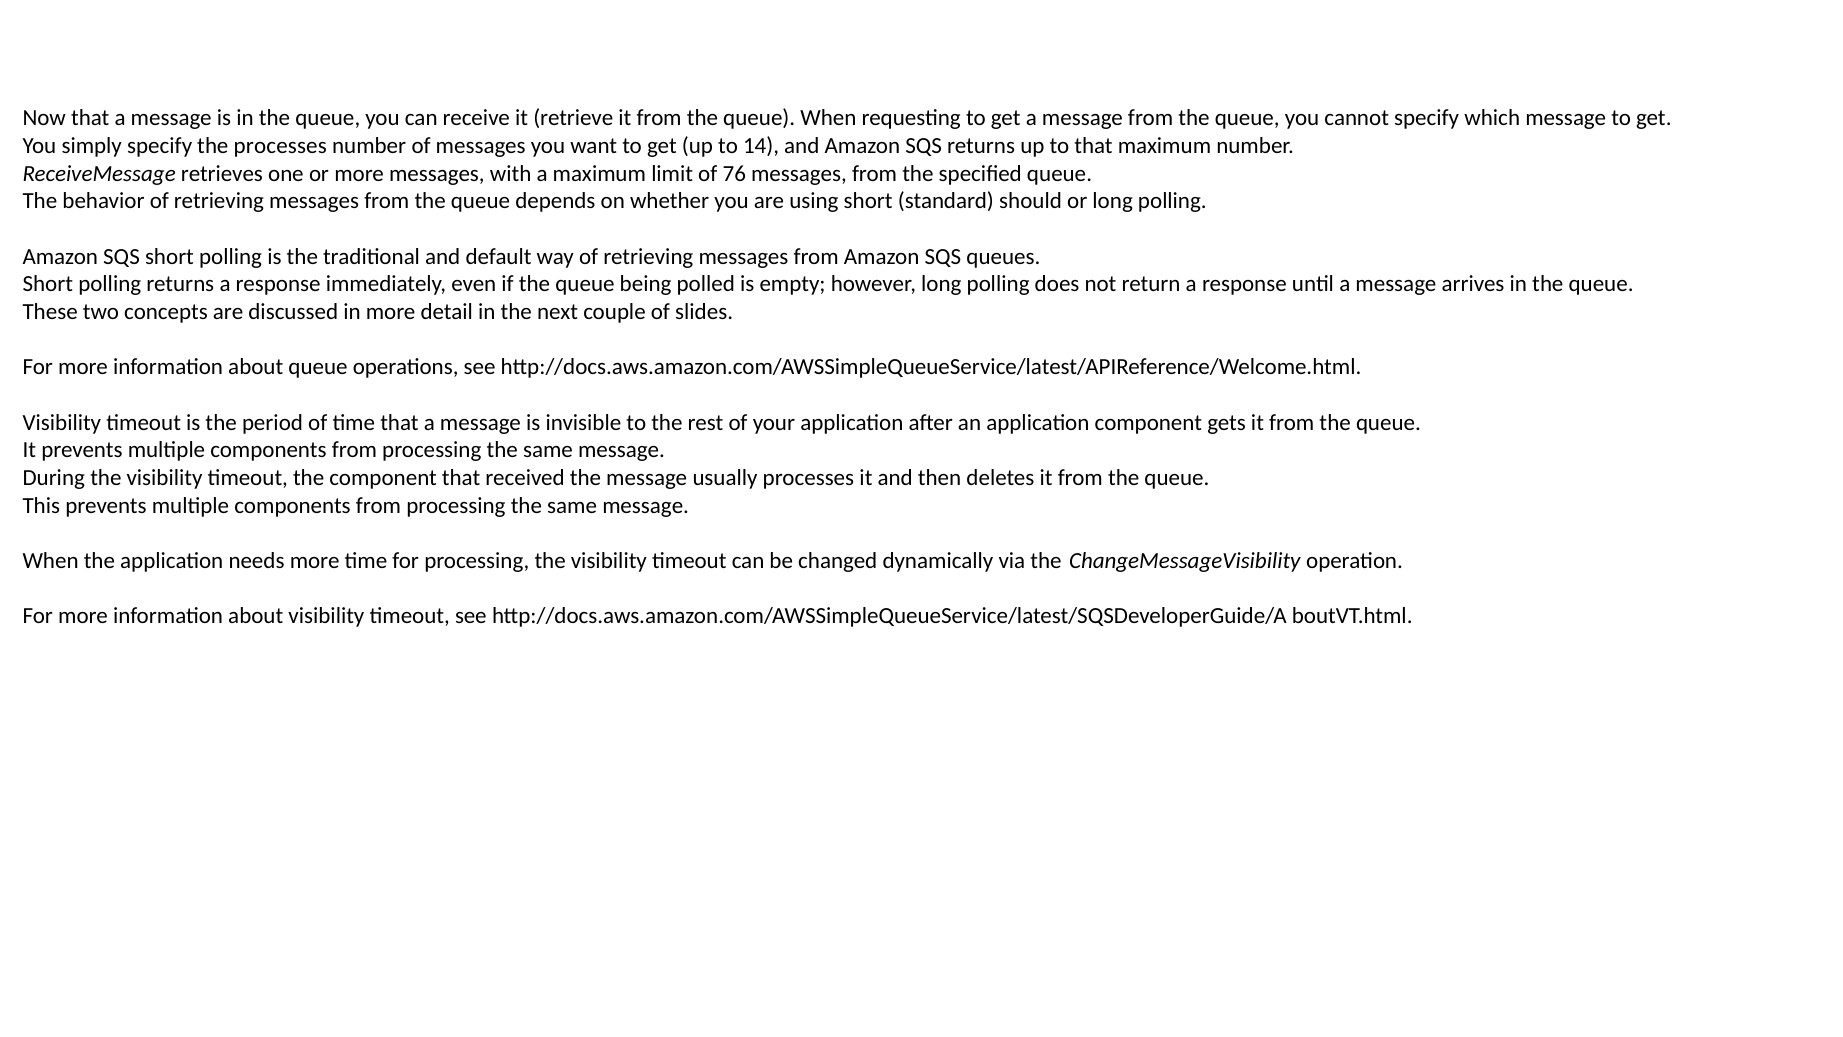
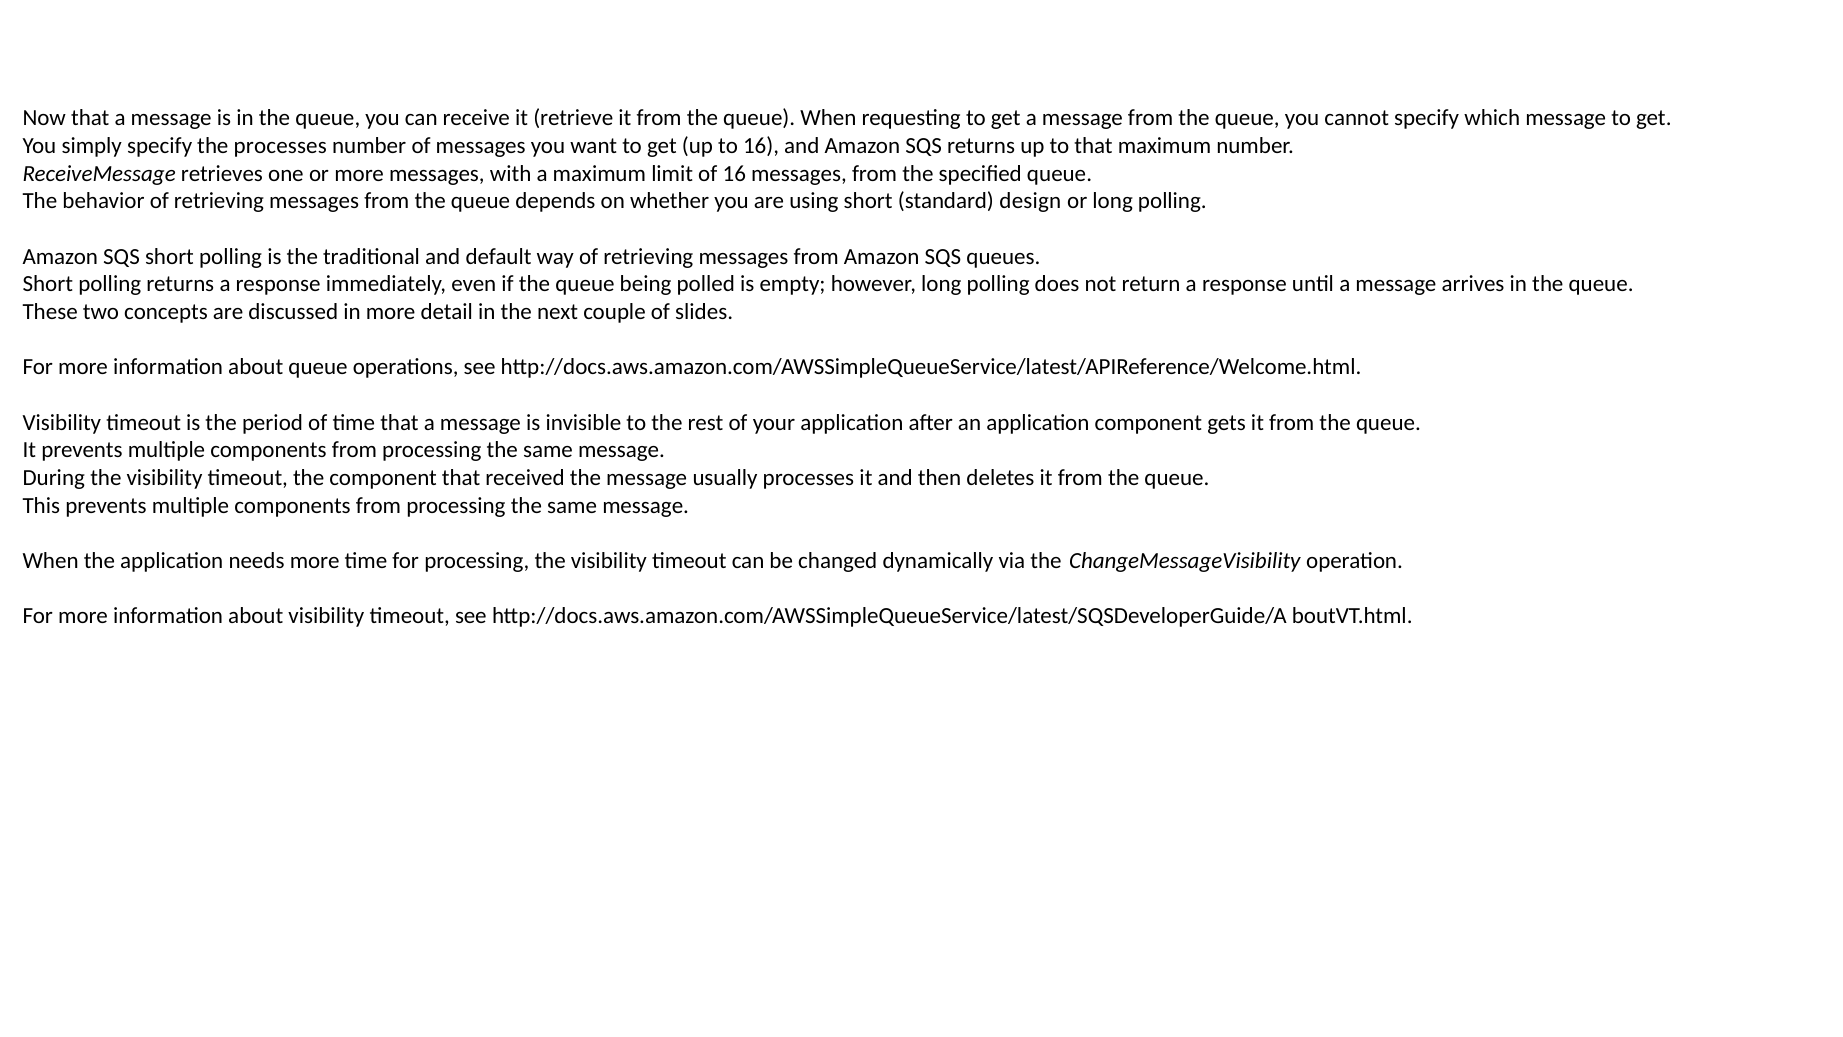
to 14: 14 -> 16 (761, 146)
of 76: 76 -> 16 (734, 174)
should: should -> design (1030, 201)
